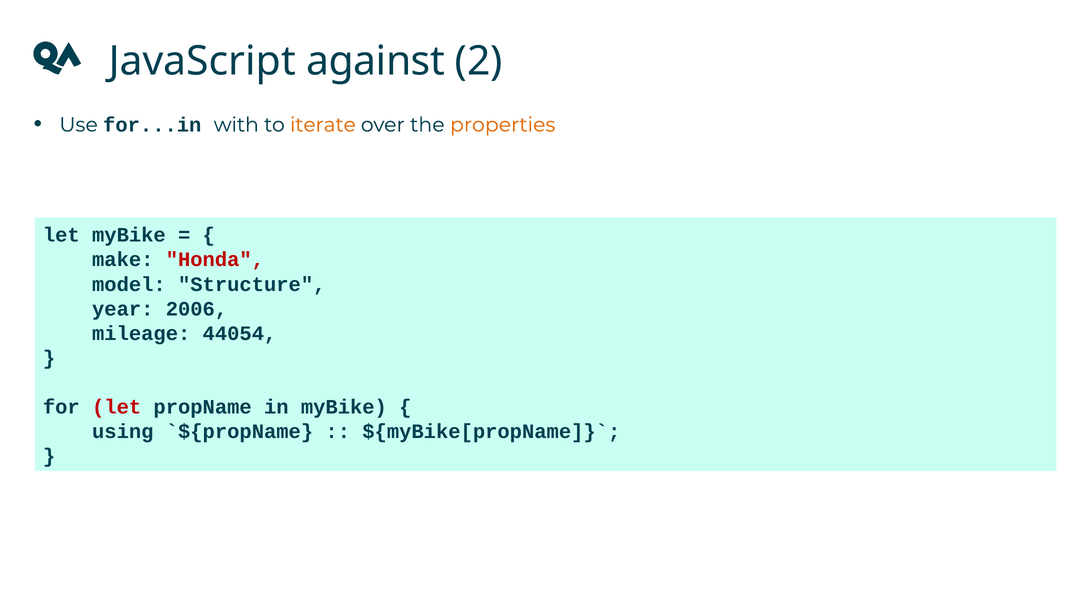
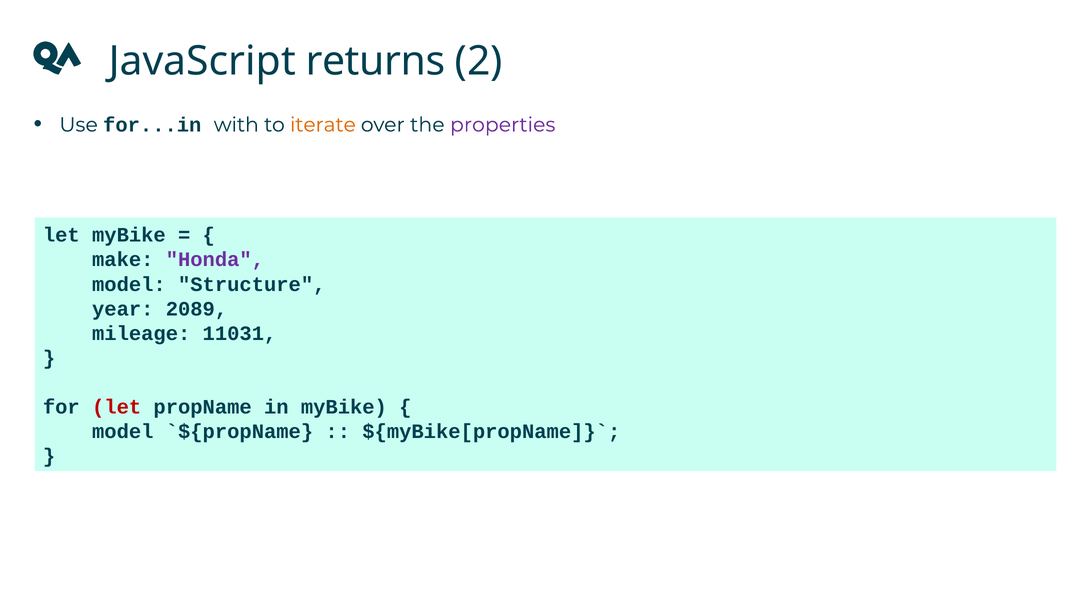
against: against -> returns (376, 61)
properties colour: orange -> purple (503, 125)
Honda colour: red -> purple (215, 260)
2006: 2006 -> 2089 (196, 309)
44054: 44054 -> 11031 (239, 334)
using: using -> model (123, 432)
